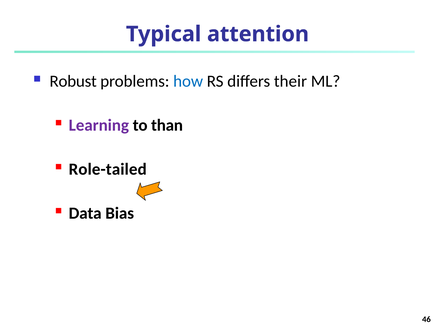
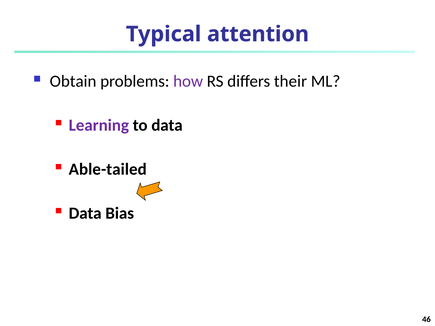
Robust: Robust -> Obtain (73, 81)
how colour: blue -> purple (188, 81)
to than: than -> data (167, 125)
Role-tailed: Role-tailed -> Able-tailed (108, 169)
